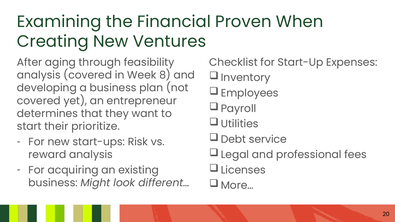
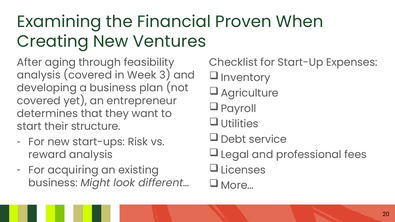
8: 8 -> 3 (165, 75)
Employees: Employees -> Agriculture (250, 93)
prioritize: prioritize -> structure (96, 127)
